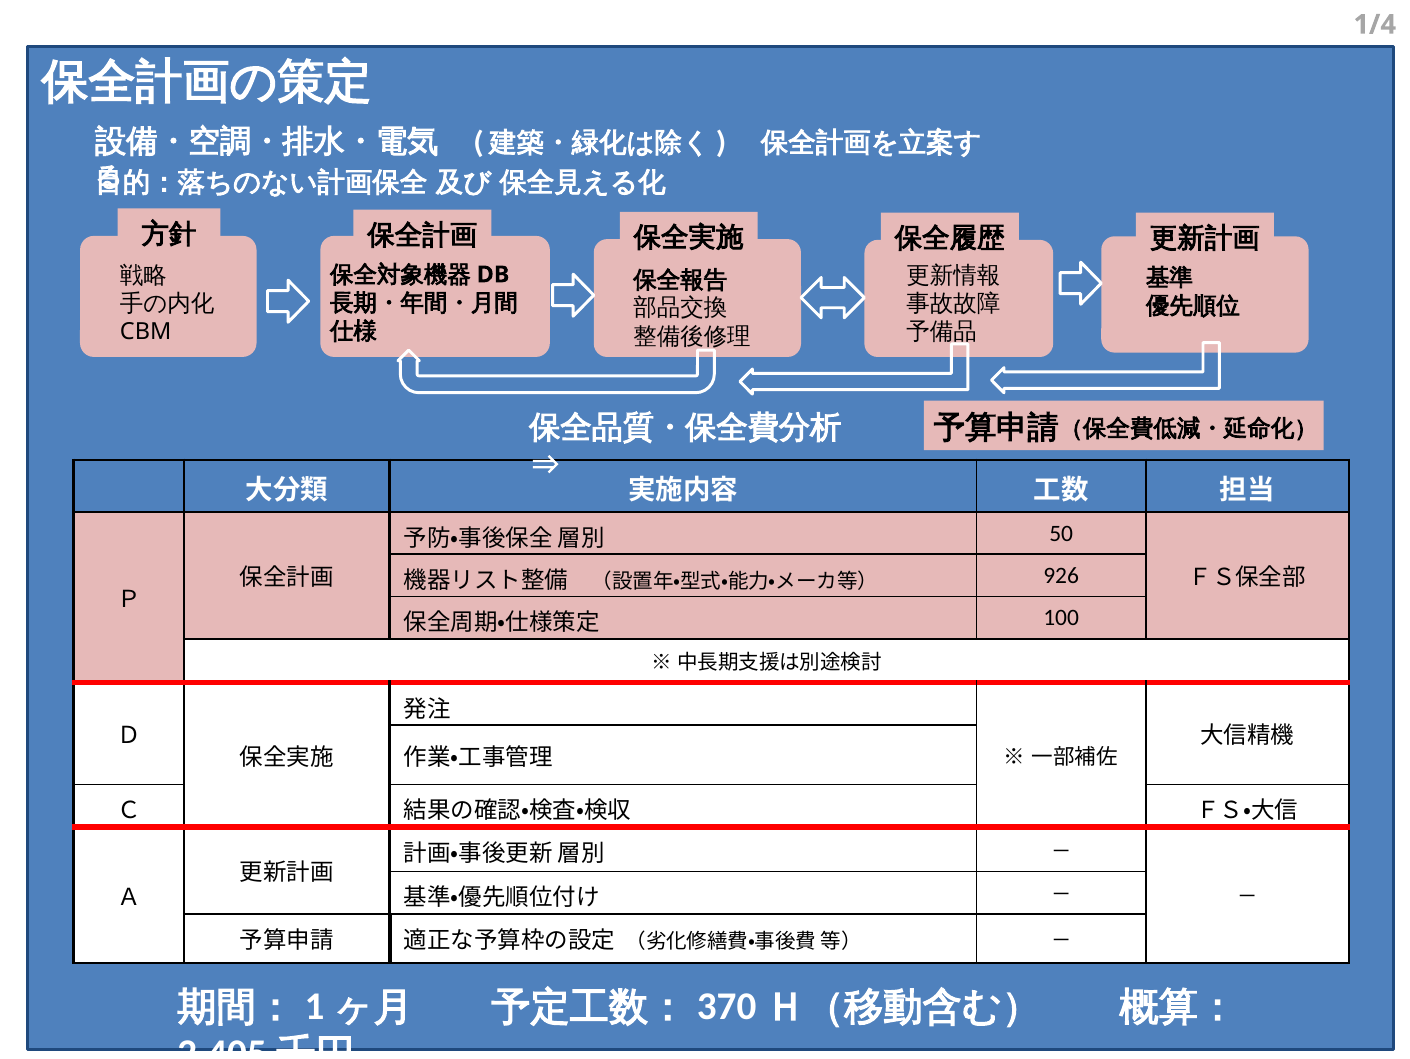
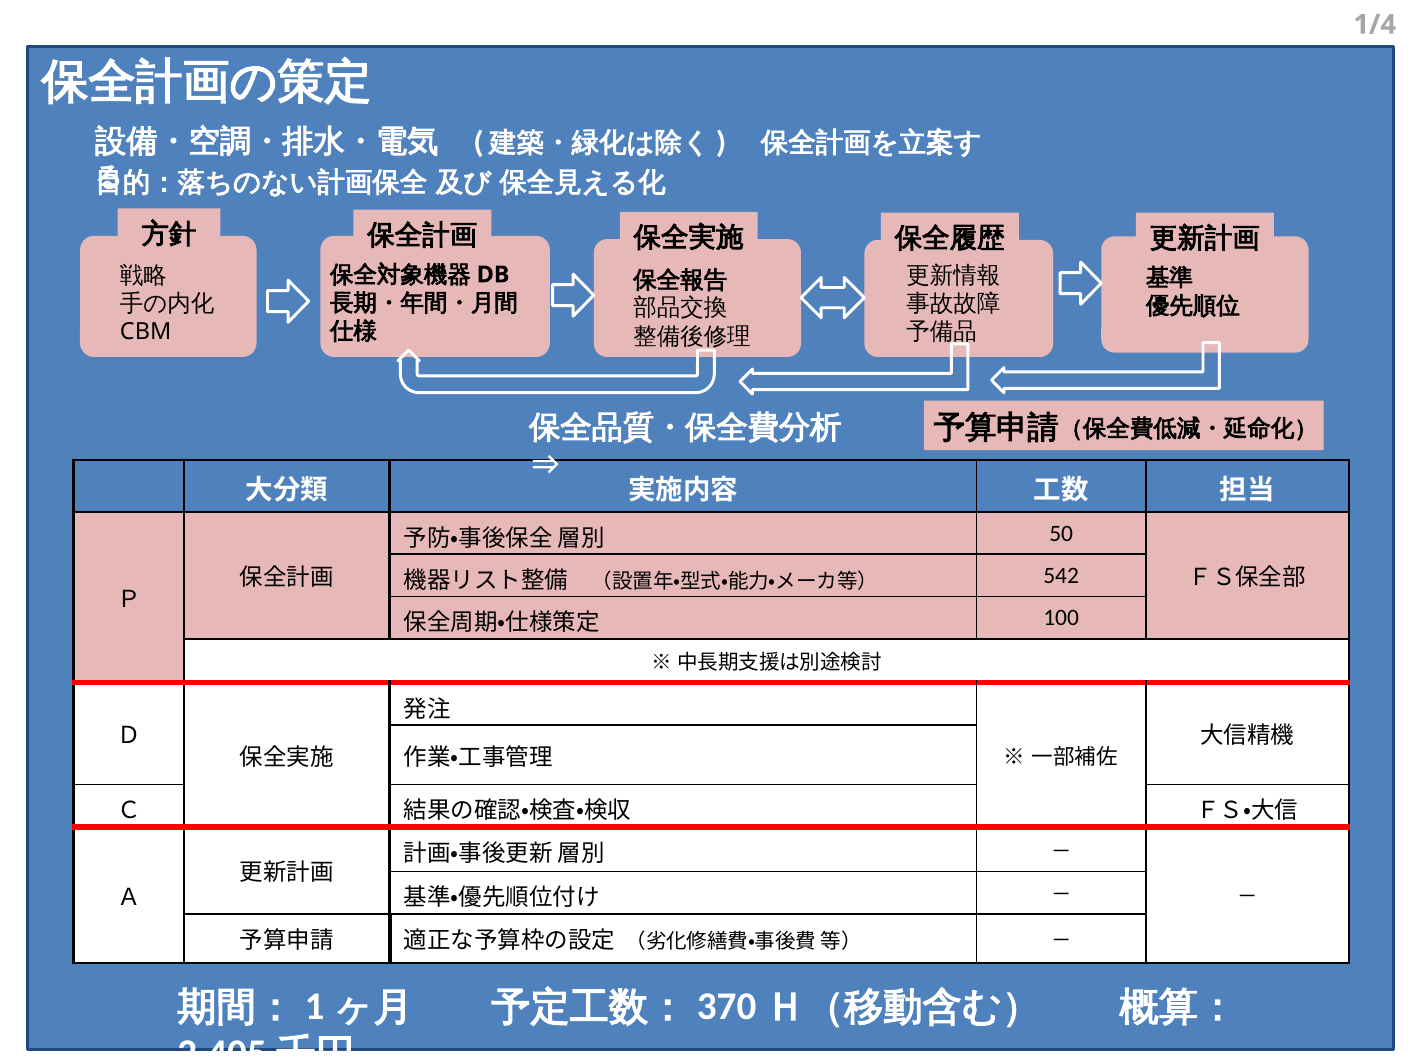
926: 926 -> 542 (1061, 575)
